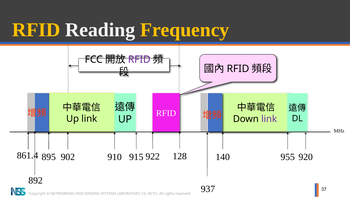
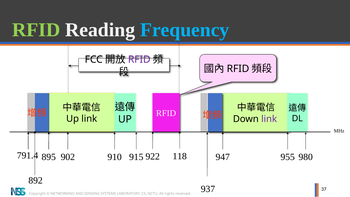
RFID colour: yellow -> light green (36, 30)
Frequency colour: yellow -> light blue (185, 30)
861.4: 861.4 -> 791.4 (28, 155)
128: 128 -> 118 (180, 156)
140: 140 -> 947 (223, 157)
920: 920 -> 980 (306, 157)
